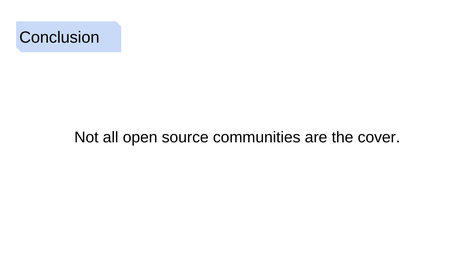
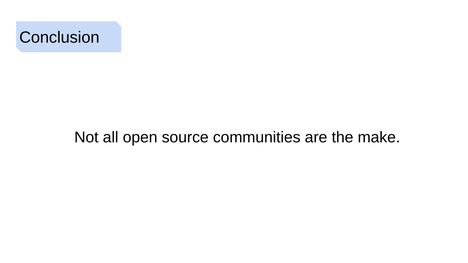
cover: cover -> make (379, 138)
